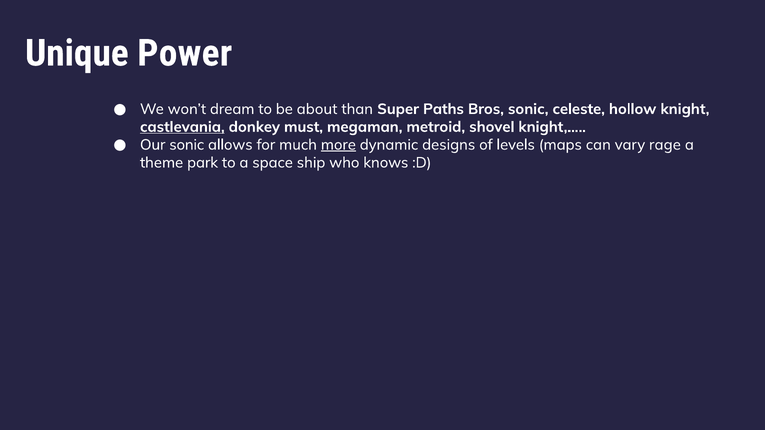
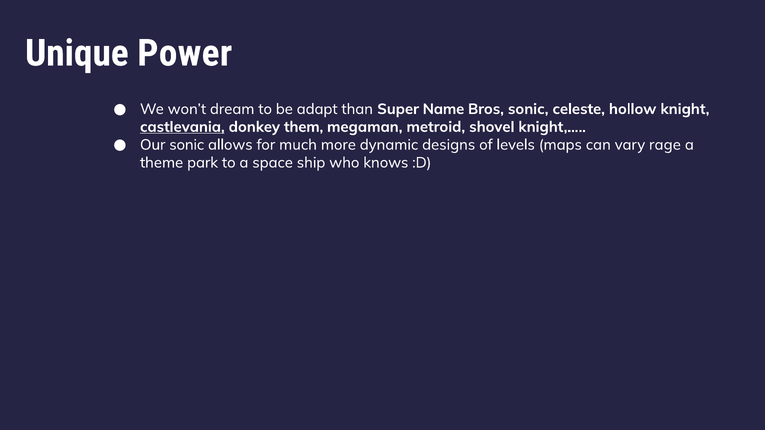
about: about -> adapt (317, 109)
Paths: Paths -> Name (443, 109)
must: must -> them (304, 127)
more underline: present -> none (338, 145)
